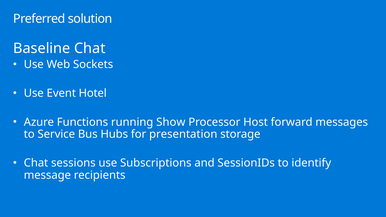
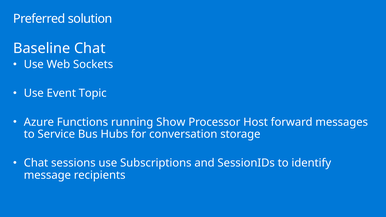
Hotel: Hotel -> Topic (93, 93)
presentation: presentation -> conversation (183, 134)
